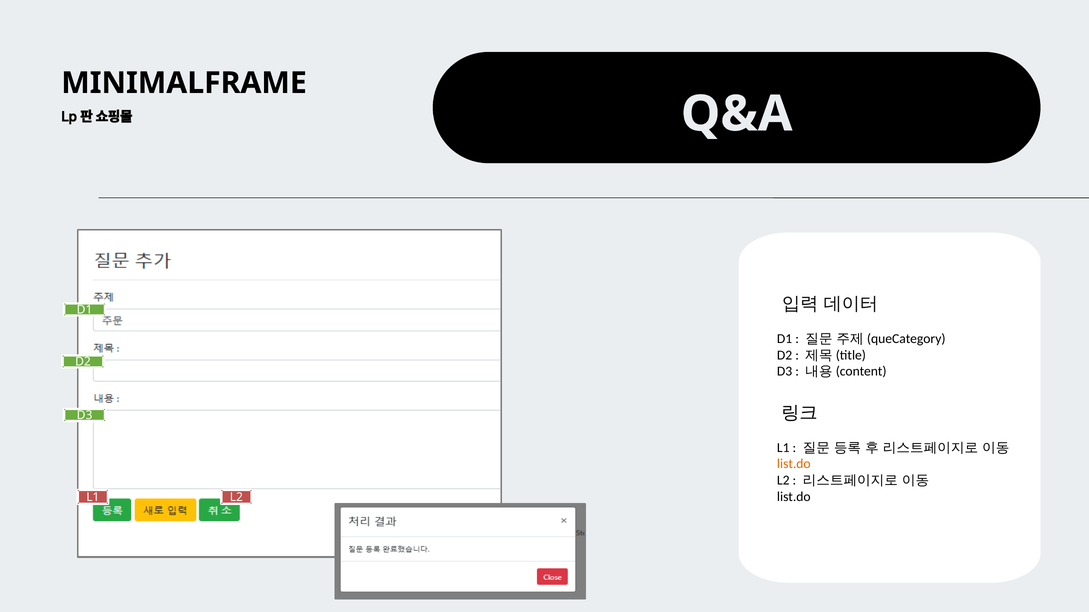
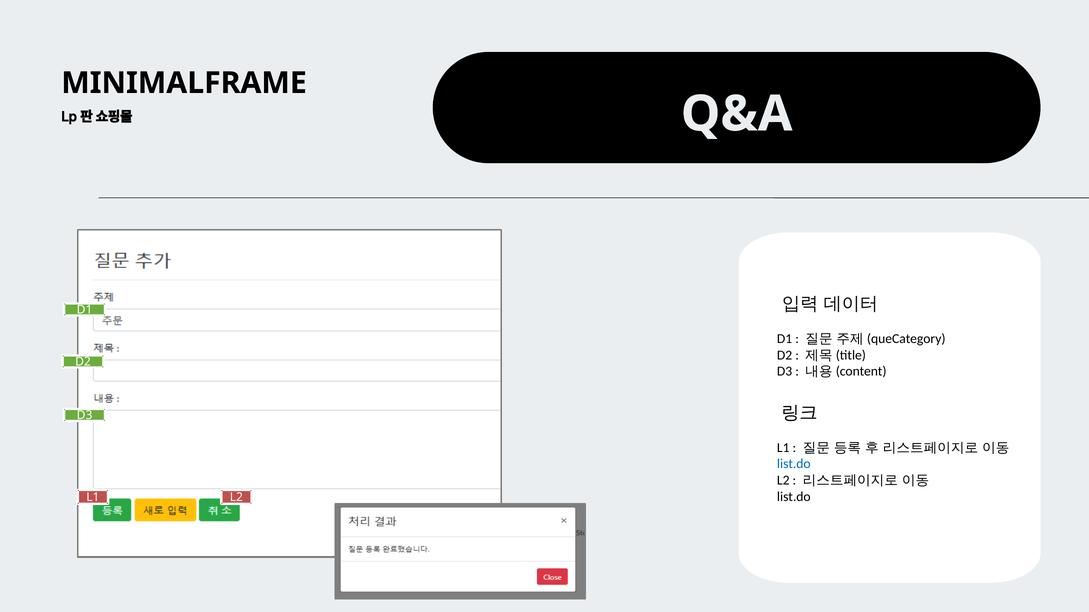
list.do colour: orange -> blue (794, 464)
